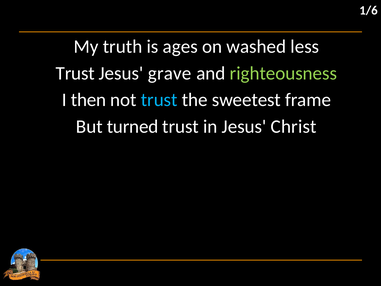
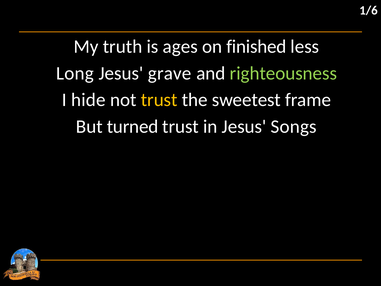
washed: washed -> finished (256, 47)
Trust: Trust -> Long (75, 73)
then: then -> hide (88, 100)
trust colour: light blue -> yellow (159, 100)
Christ: Christ -> Songs (294, 127)
